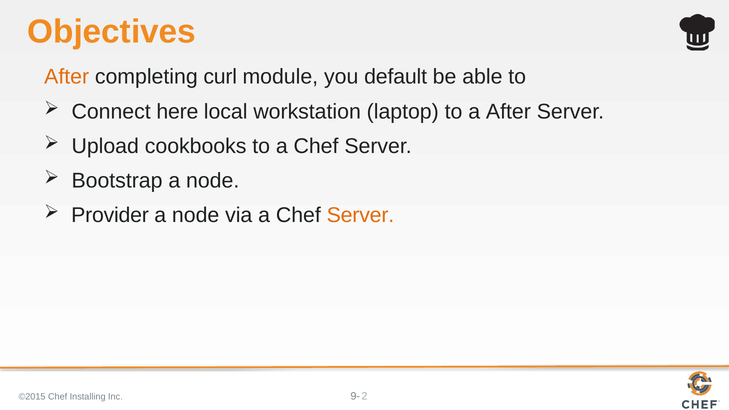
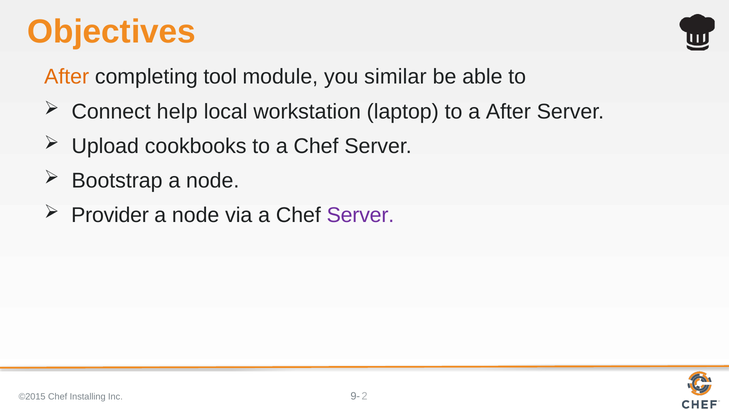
curl: curl -> tool (220, 77)
default: default -> similar (395, 77)
here: here -> help (177, 112)
Server colour: orange -> purple (360, 215)
